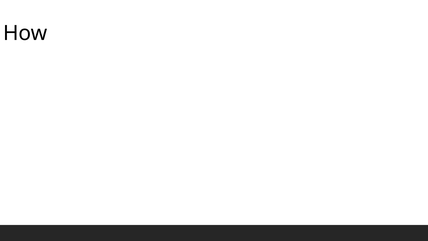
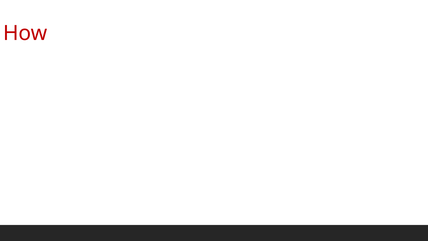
How colour: black -> red (25, 33)
